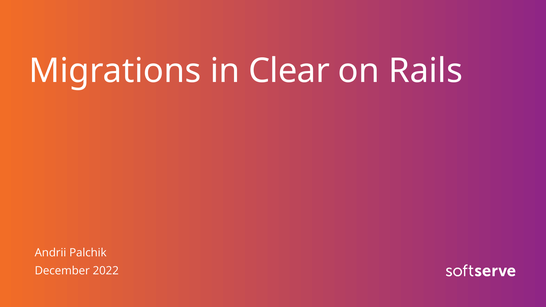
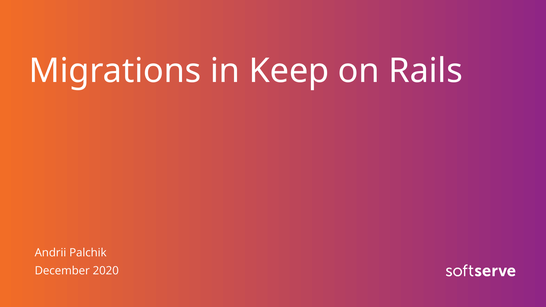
Clear: Clear -> Keep (289, 71)
2022: 2022 -> 2020 (106, 271)
